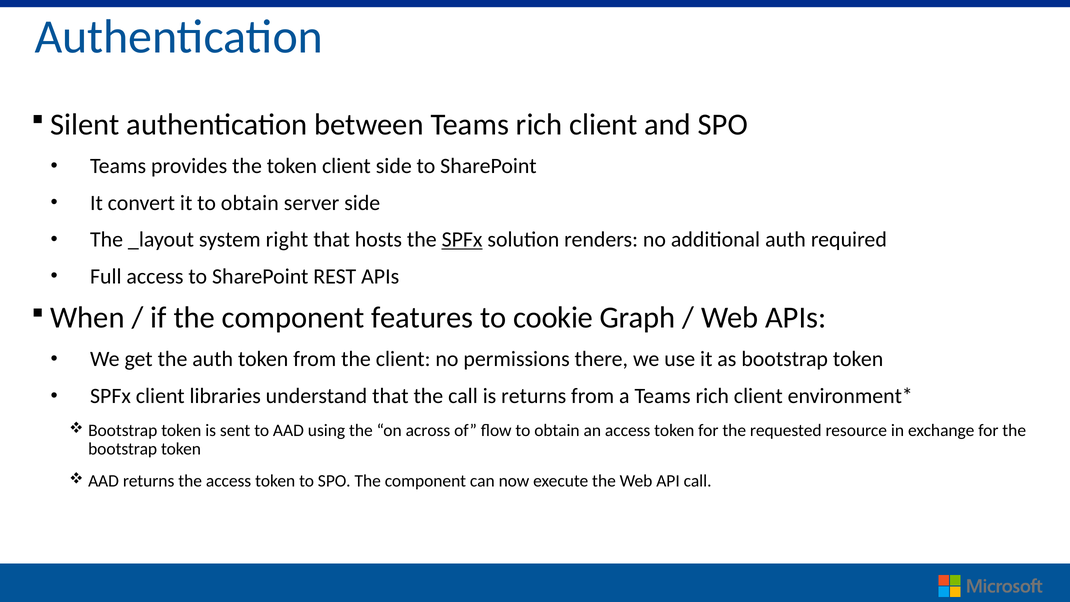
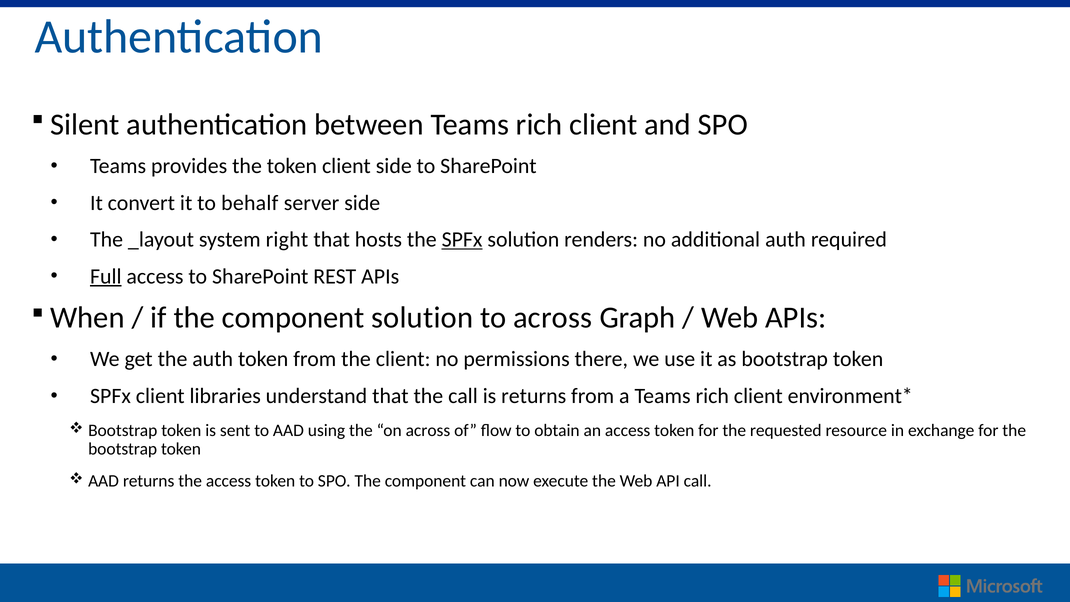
it to obtain: obtain -> behalf (250, 203)
Full underline: none -> present (106, 276)
component features: features -> solution (422, 318)
to cookie: cookie -> across (553, 318)
